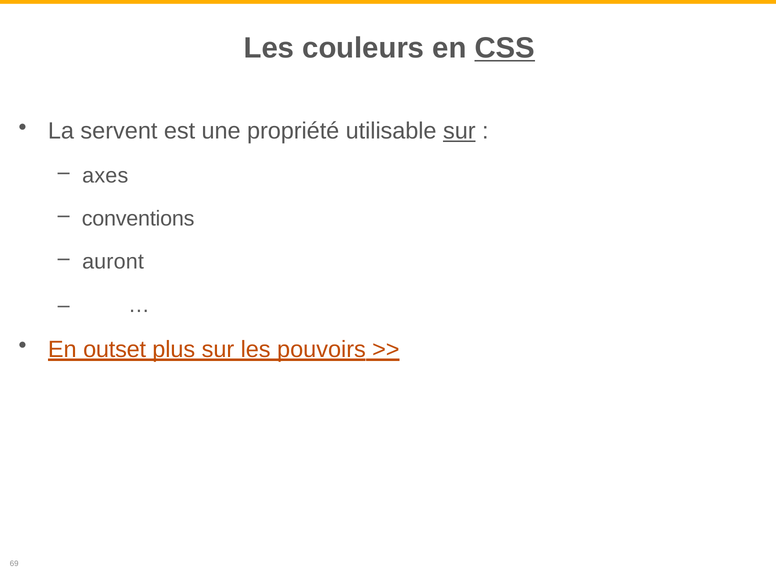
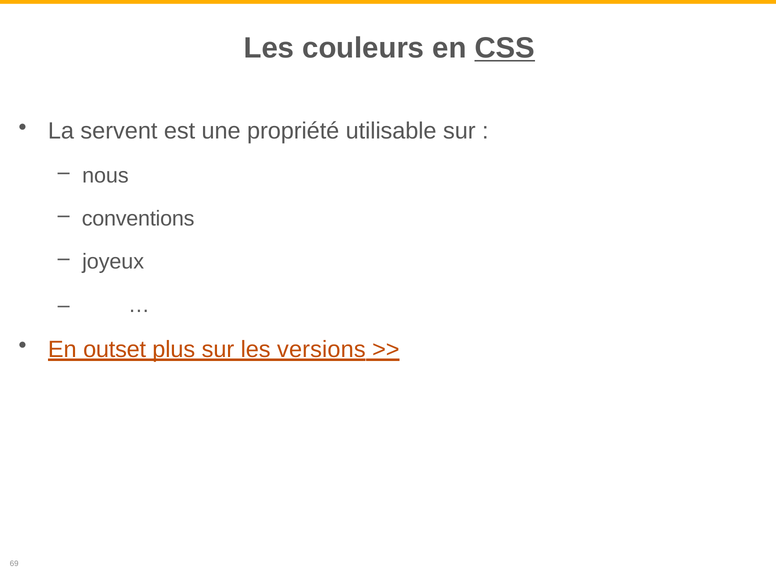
sur underline: present -> none (459, 131)
axes: axes -> nous (105, 176)
auront: auront -> joyeux (113, 262)
pouvoirs: pouvoirs -> versions (321, 349)
